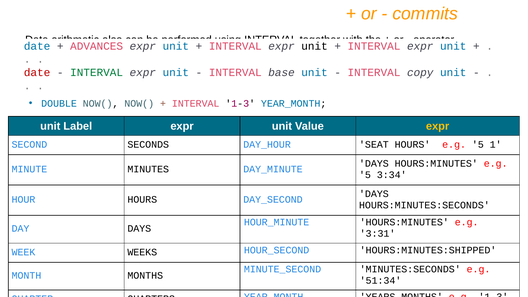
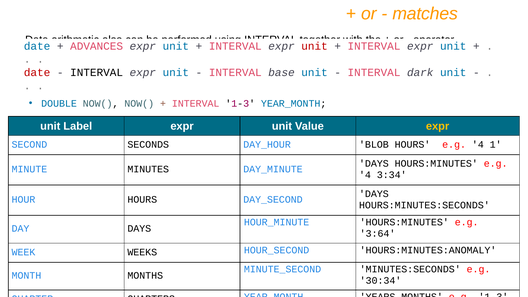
commits: commits -> matches (425, 14)
unit colour: black -> red (315, 46)
INTERVAL colour: green -> black (97, 73)
copy: copy -> dark (420, 73)
SEAT: SEAT -> BLOB (374, 144)
HOURS e.g 5: 5 -> 4 (478, 144)
5: 5 -> 4 (365, 175)
3:31: 3:31 -> 3:64 (378, 234)
HOURS:MINUTES:SHIPPED: HOURS:MINUTES:SHIPPED -> HOURS:MINUTES:ANOMALY (428, 250)
51:34: 51:34 -> 30:34 (381, 280)
